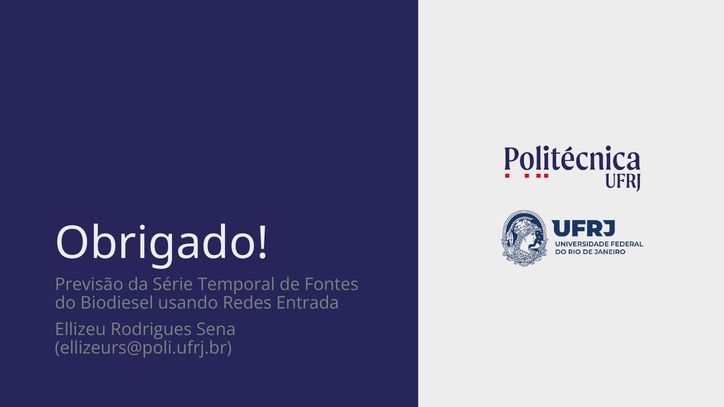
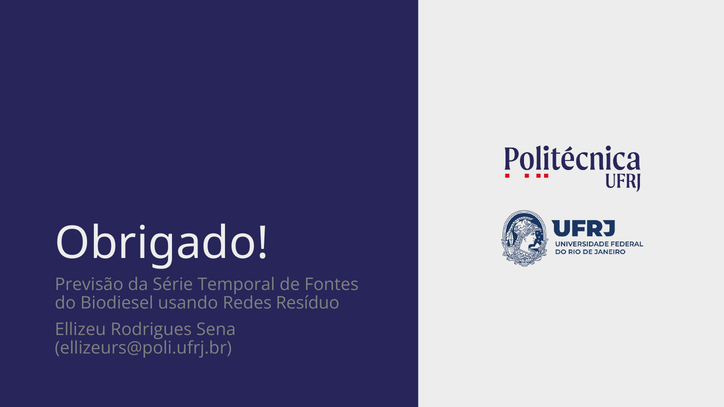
Entrada: Entrada -> Resíduo (308, 303)
